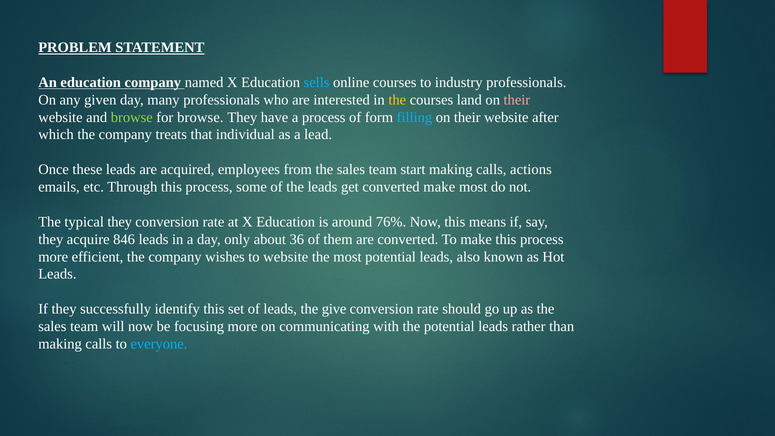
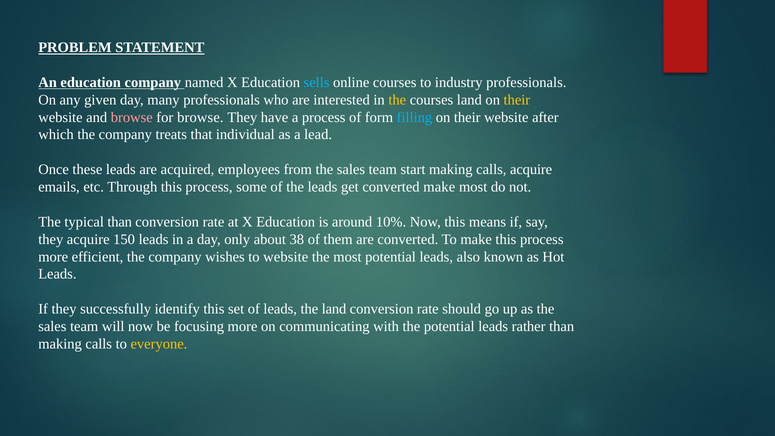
their colour: pink -> yellow (517, 100)
browse colour: light green -> pink (132, 117)
calls actions: actions -> acquire (531, 170)
typical they: they -> than (120, 222)
76%: 76% -> 10% (391, 222)
846: 846 -> 150 (124, 239)
36: 36 -> 38 (297, 239)
the give: give -> land (334, 309)
everyone colour: light blue -> yellow (159, 344)
